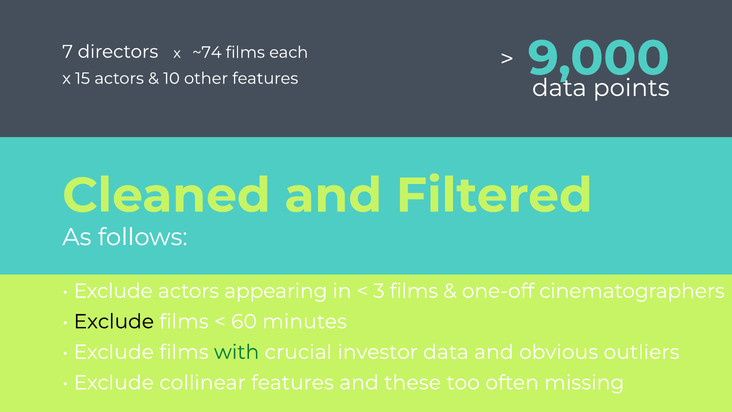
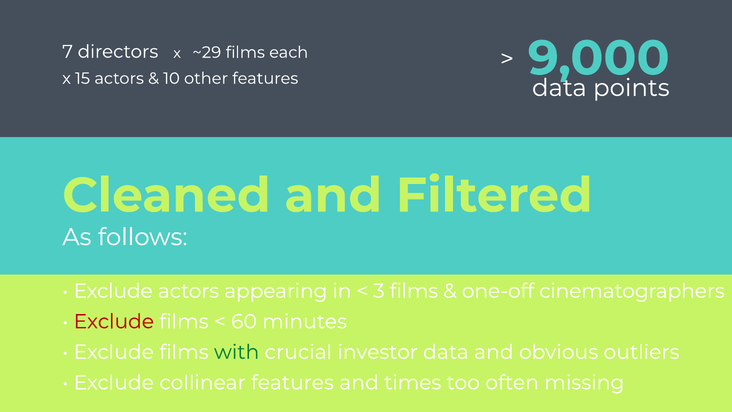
~74: ~74 -> ~29 (207, 52)
Exclude colour: black -> red (114, 321)
these: these -> times (413, 382)
